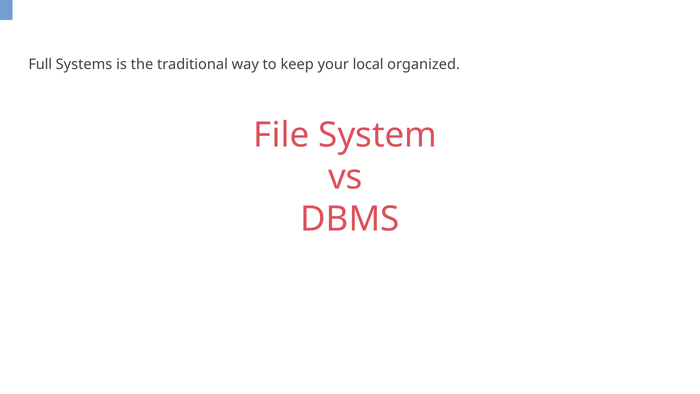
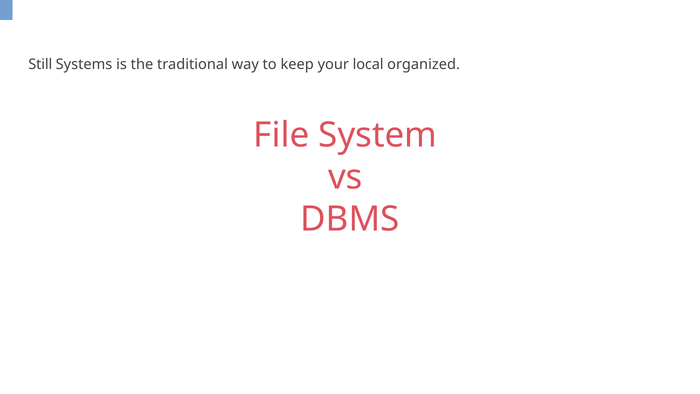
Full: Full -> Still (40, 65)
